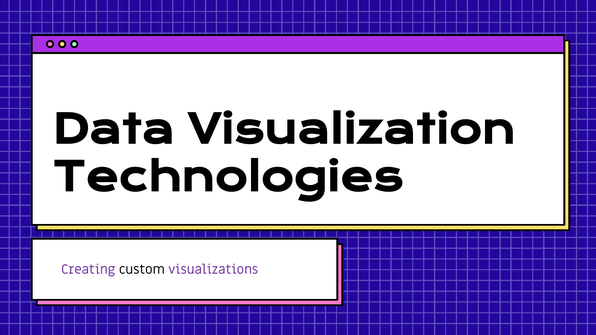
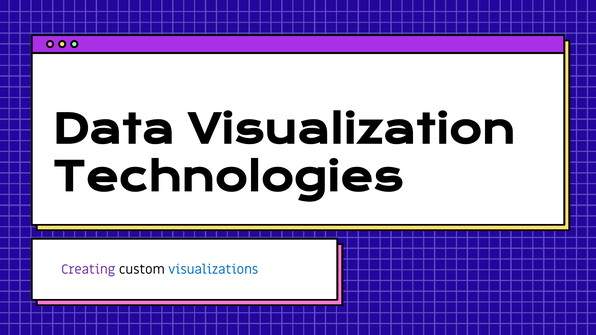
visualizations colour: purple -> blue (213, 270)
